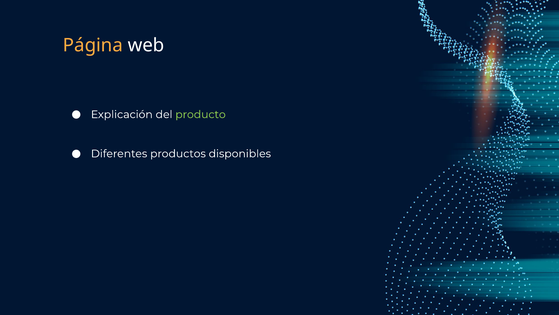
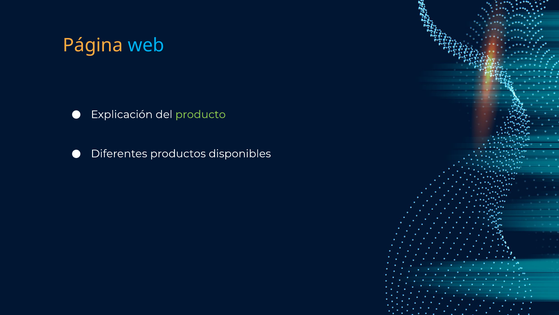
web colour: white -> light blue (146, 45)
